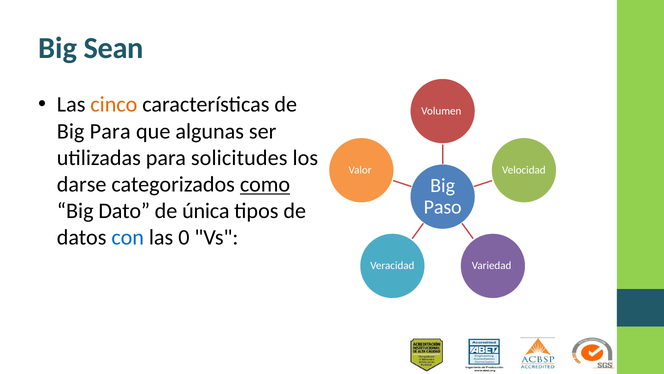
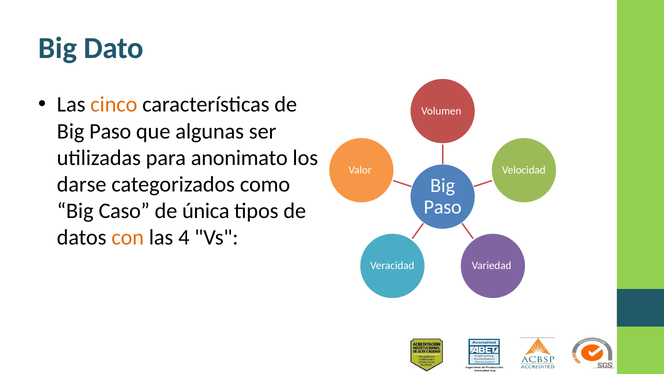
Sean: Sean -> Dato (114, 48)
Para: Para -> Paso (110, 131)
solicitudes: solicitudes -> anonimato (239, 158)
como underline: present -> none (265, 184)
Dato: Dato -> Caso (124, 211)
con colour: blue -> orange (128, 237)
0: 0 -> 4 (184, 237)
